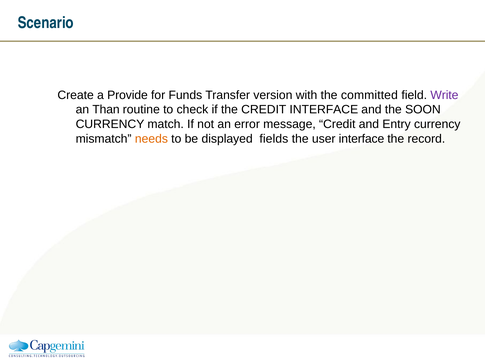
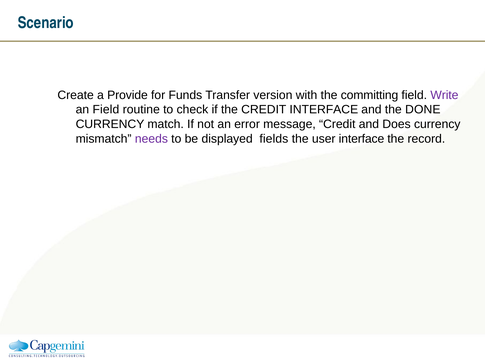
committed: committed -> committing (370, 95)
an Than: Than -> Field (106, 110)
SOON: SOON -> DONE (423, 110)
Entry: Entry -> Does (397, 124)
needs colour: orange -> purple (151, 139)
